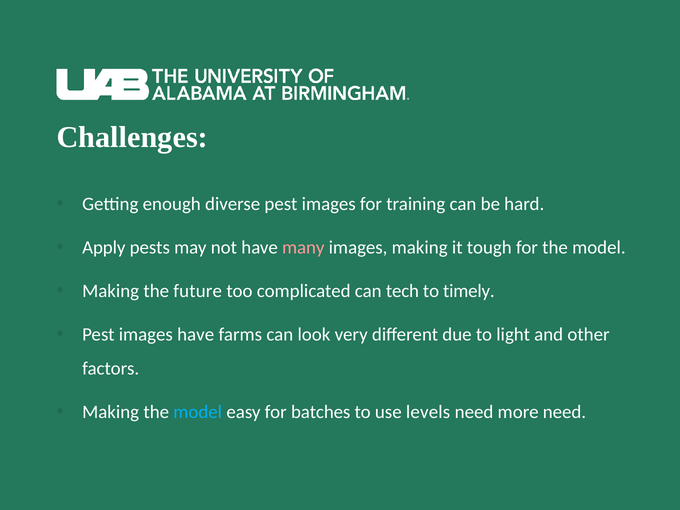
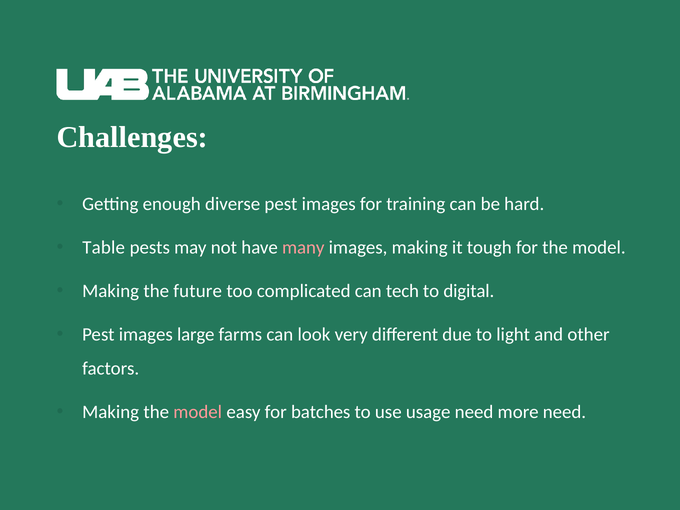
Apply: Apply -> Table (104, 247)
timely: timely -> digital (469, 291)
images have: have -> large (196, 334)
model colour: light blue -> pink (198, 412)
levels: levels -> usage (428, 412)
